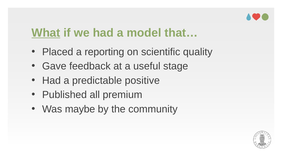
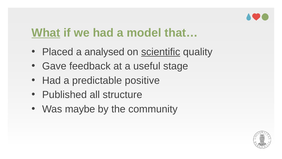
reporting: reporting -> analysed (104, 52)
scientific underline: none -> present (161, 52)
premium: premium -> structure (122, 95)
